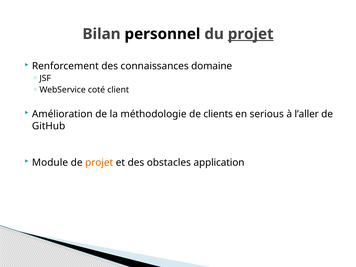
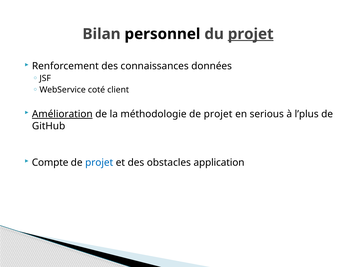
domaine: domaine -> données (212, 66)
Amélioration underline: none -> present (62, 114)
méthodologie de clients: clients -> projet (218, 114)
l’aller: l’aller -> l’plus (307, 114)
Module: Module -> Compte (50, 163)
projet colour: orange -> blue (99, 163)
